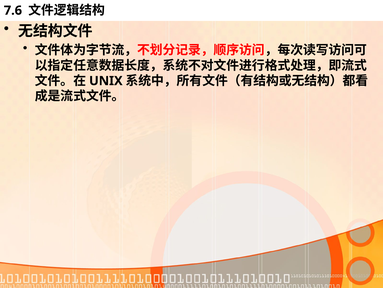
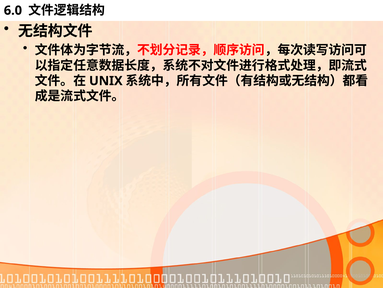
7.6: 7.6 -> 6.0 (13, 10)
